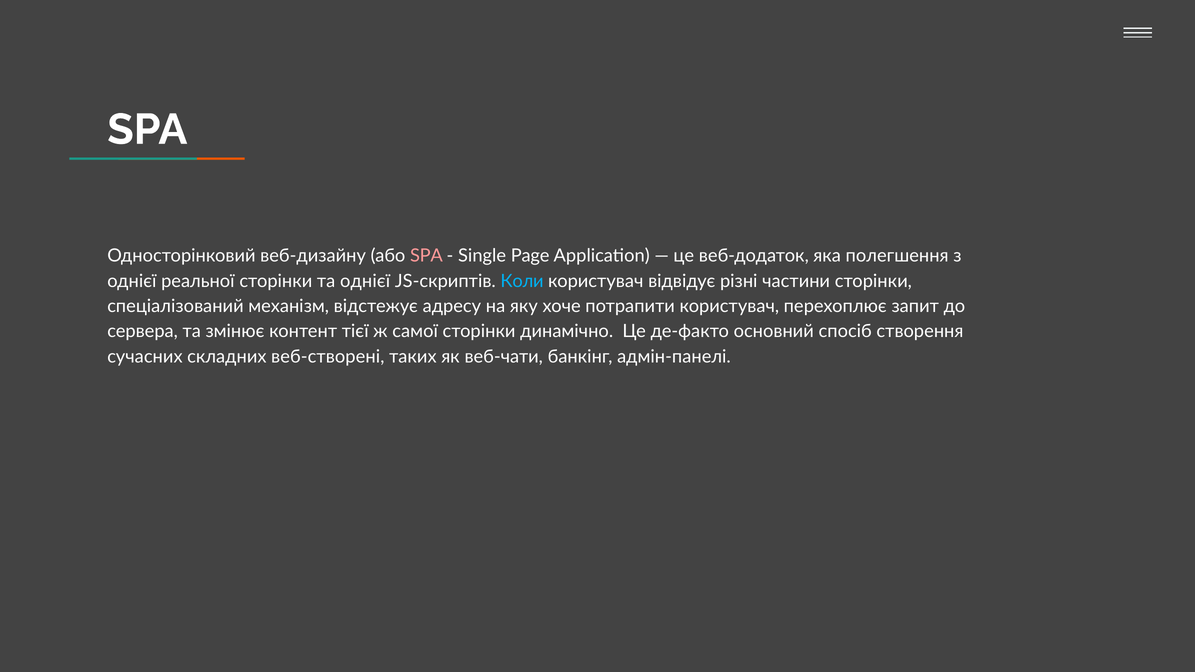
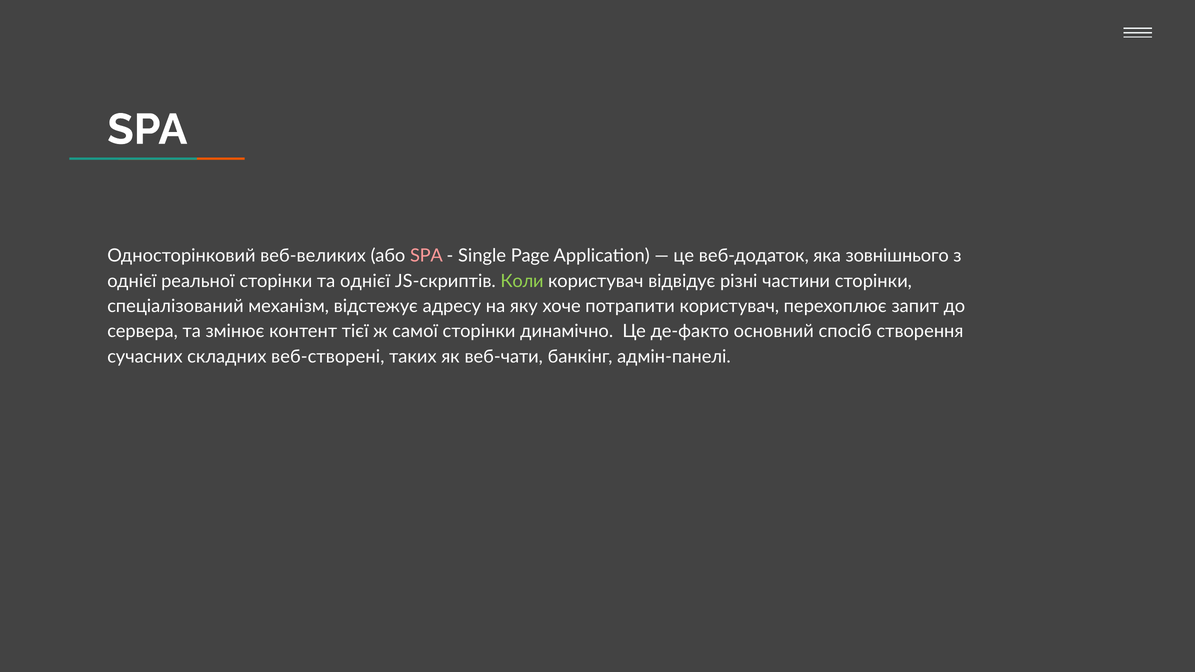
веб-дизайну: веб-дизайну -> веб-великих (313, 256)
полегшення: полегшення -> зовнішнього (897, 256)
Коли colour: light blue -> light green (522, 281)
